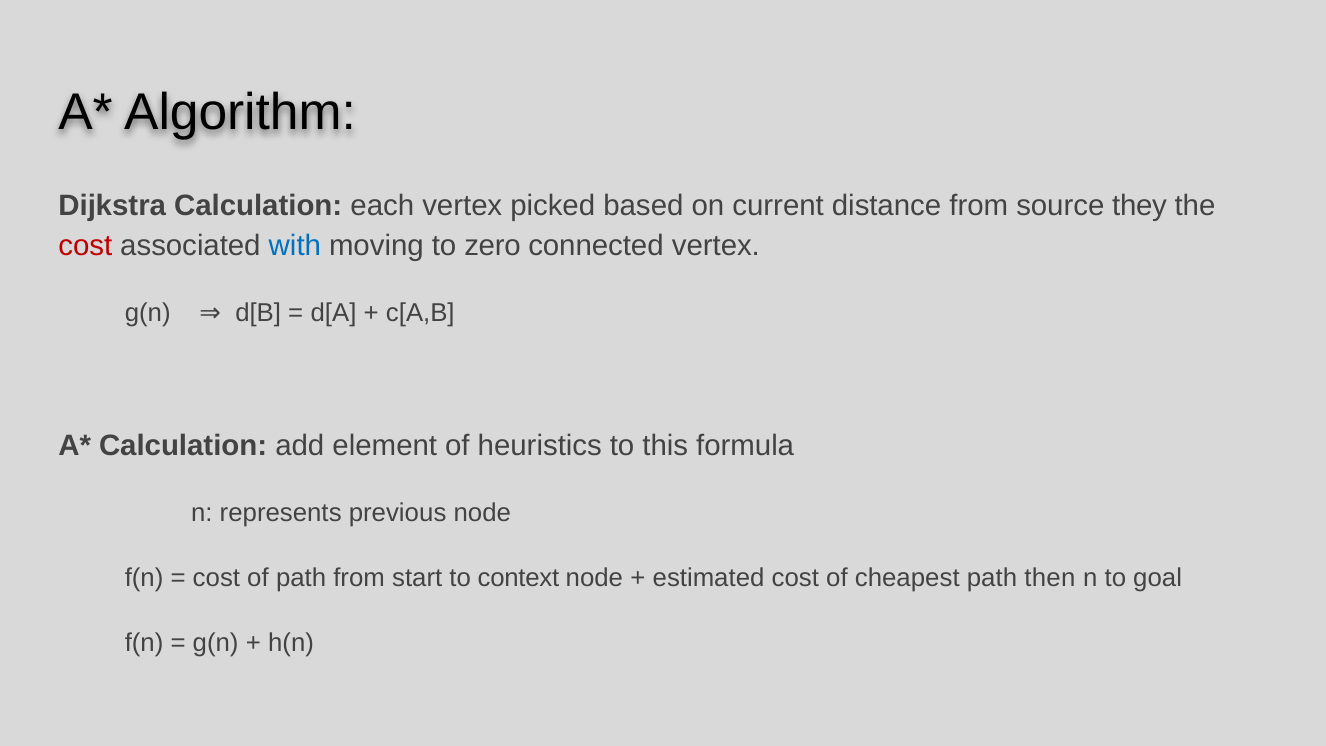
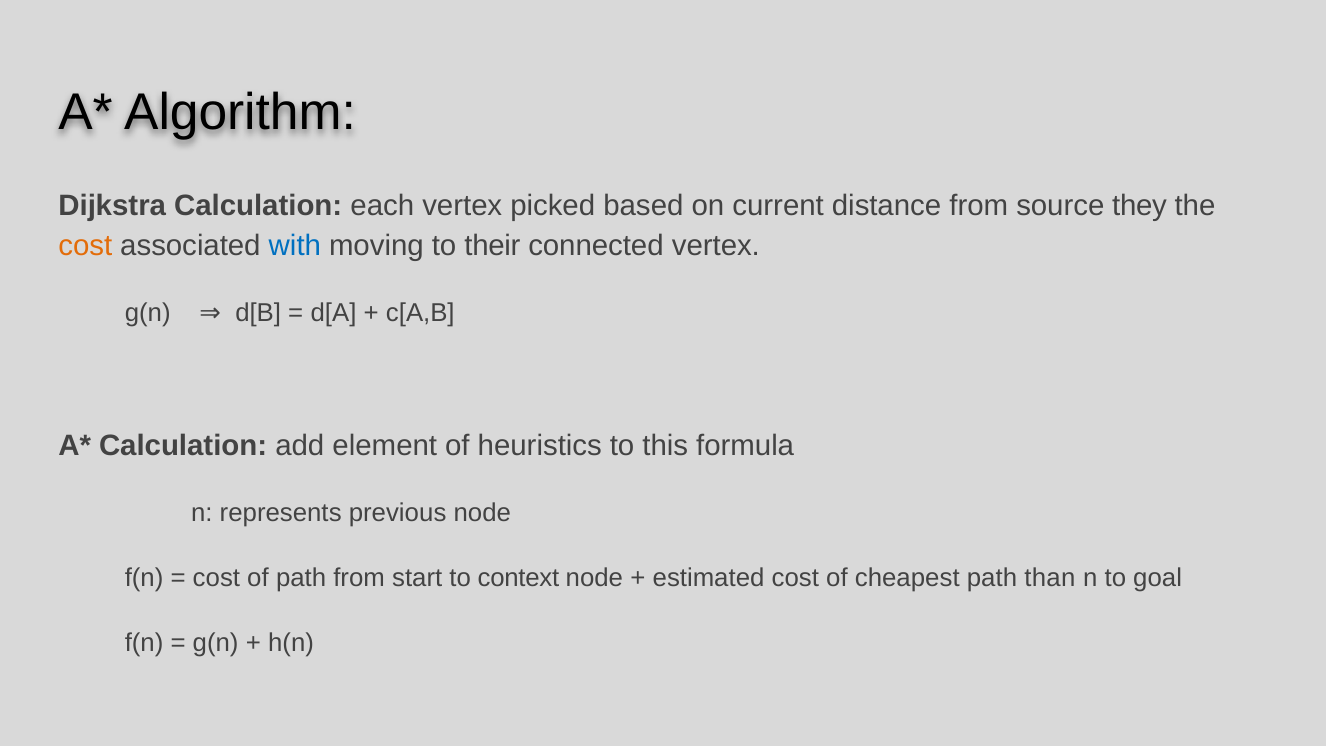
cost colour: red -> orange (85, 246)
zero: zero -> their (492, 246)
then: then -> than (1050, 578)
